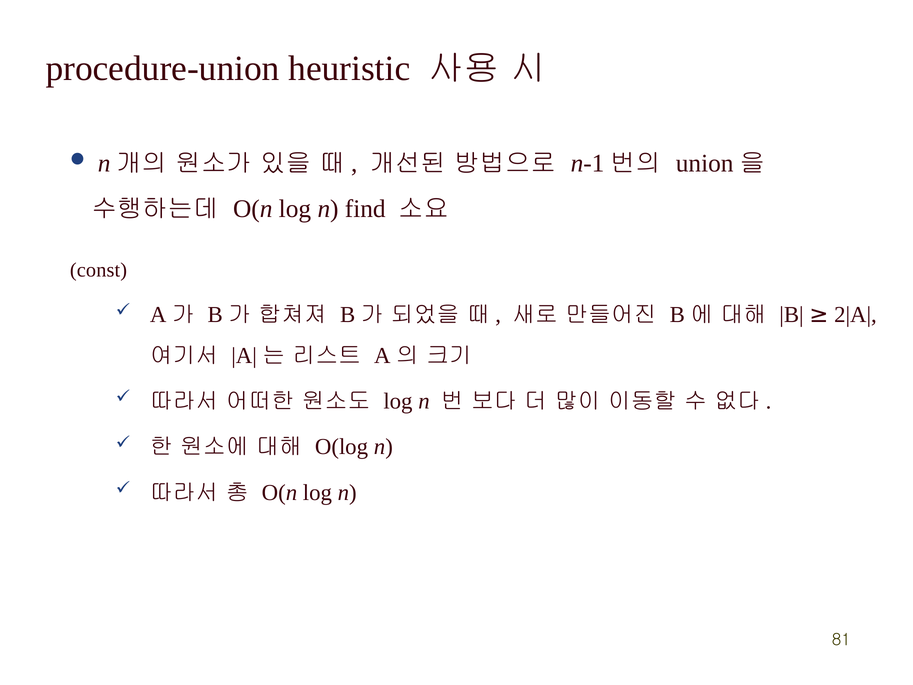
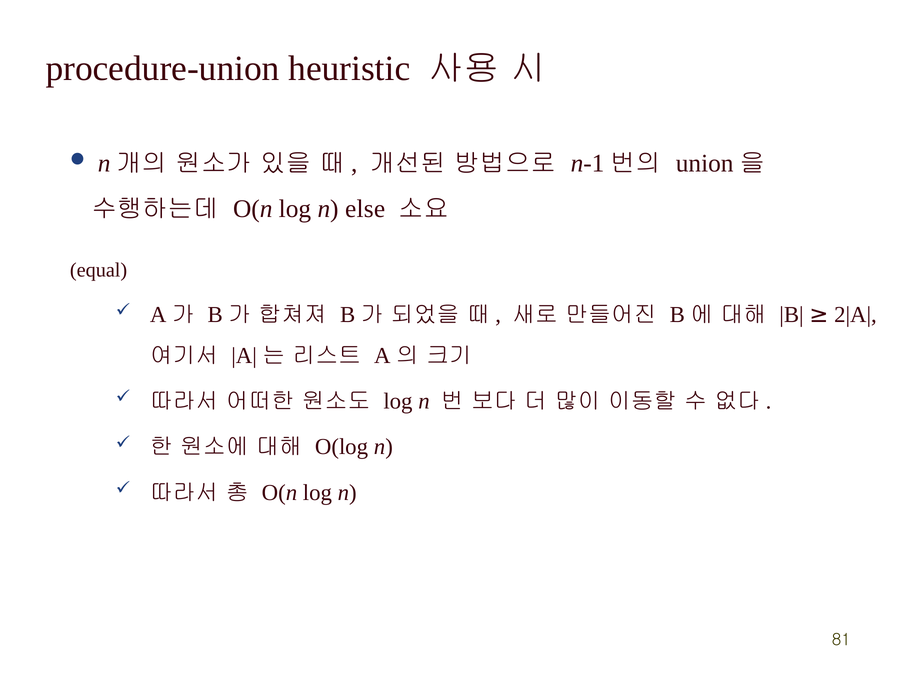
find: find -> else (365, 209)
const: const -> equal (99, 270)
